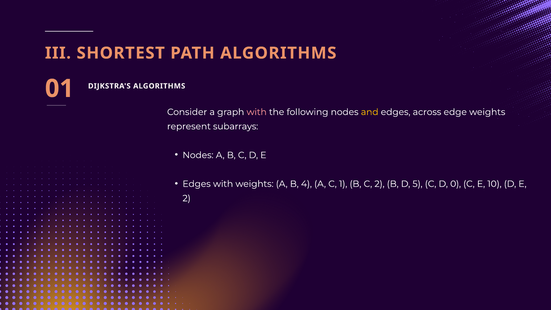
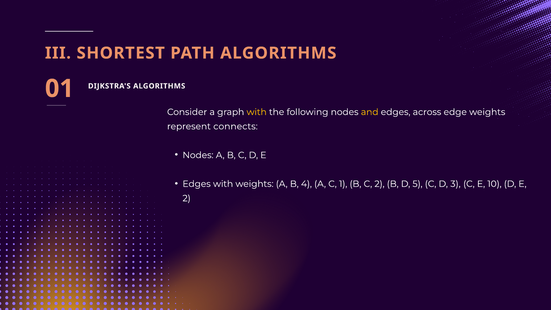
with colour: pink -> yellow (257, 112)
subarrays: subarrays -> connects (235, 126)
0: 0 -> 3 (455, 184)
